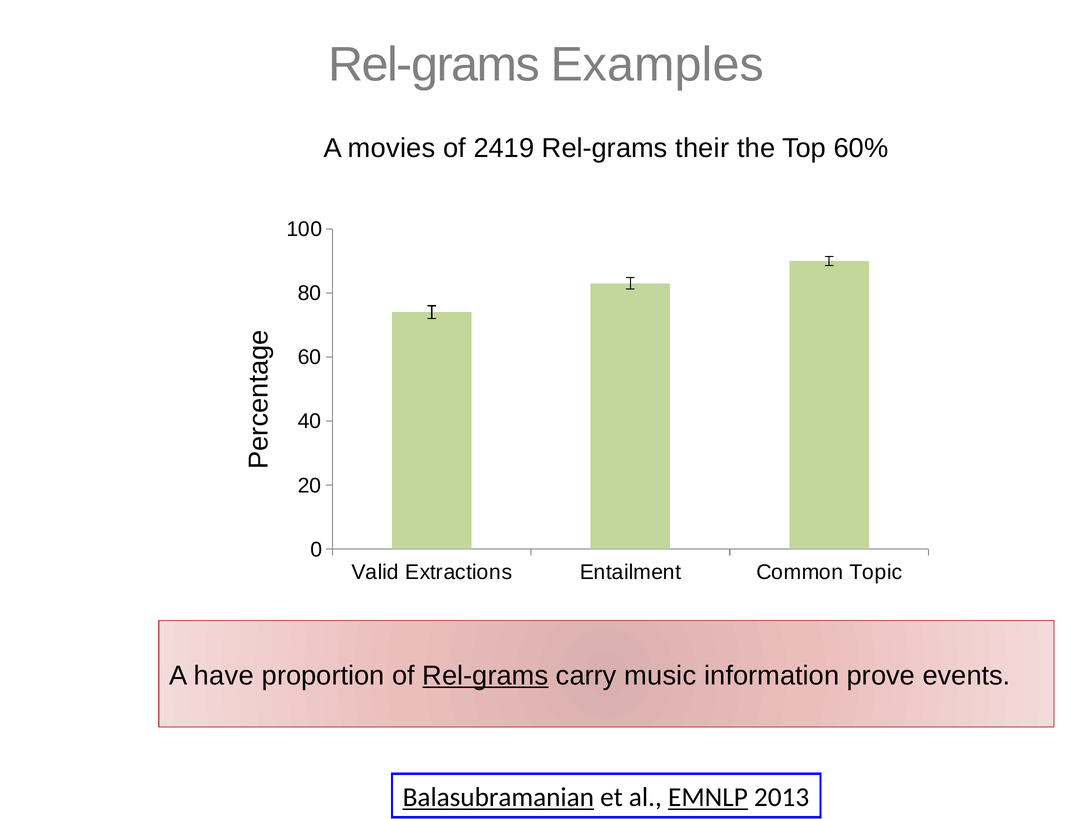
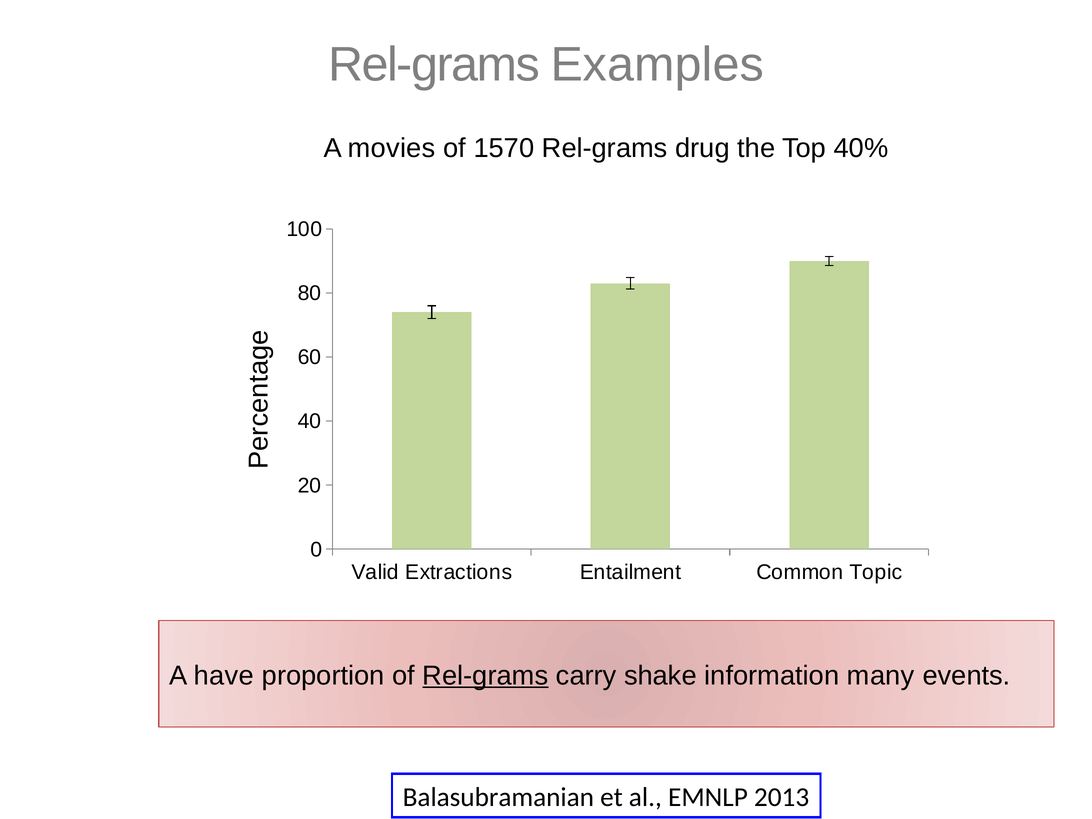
2419: 2419 -> 1570 (504, 148)
their: their -> drug (702, 148)
60%: 60% -> 40% (861, 148)
music: music -> shake (660, 676)
prove: prove -> many (881, 676)
Balasubramanian underline: present -> none (498, 797)
EMNLP underline: present -> none (708, 797)
